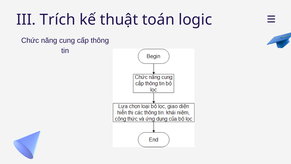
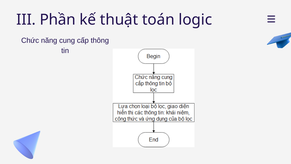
Trích: Trích -> Phần (58, 20)
